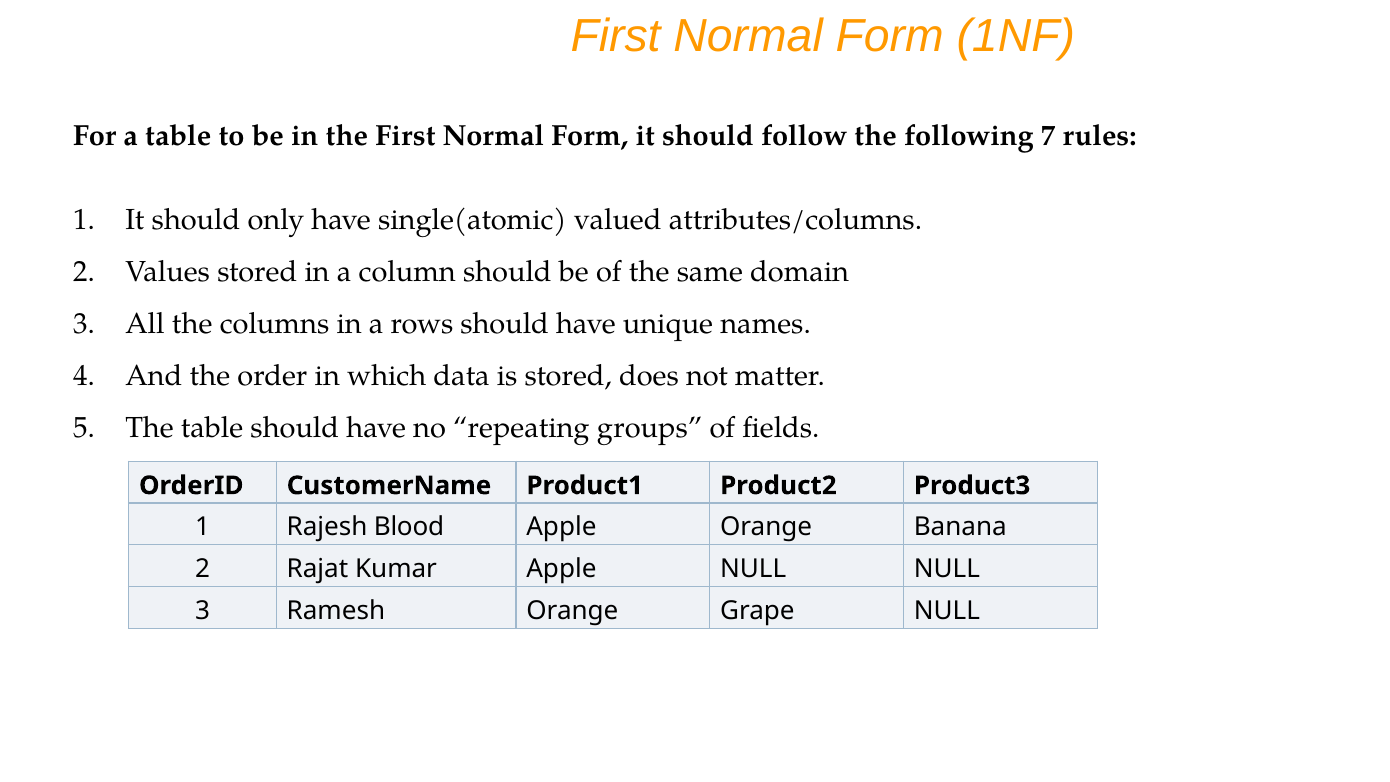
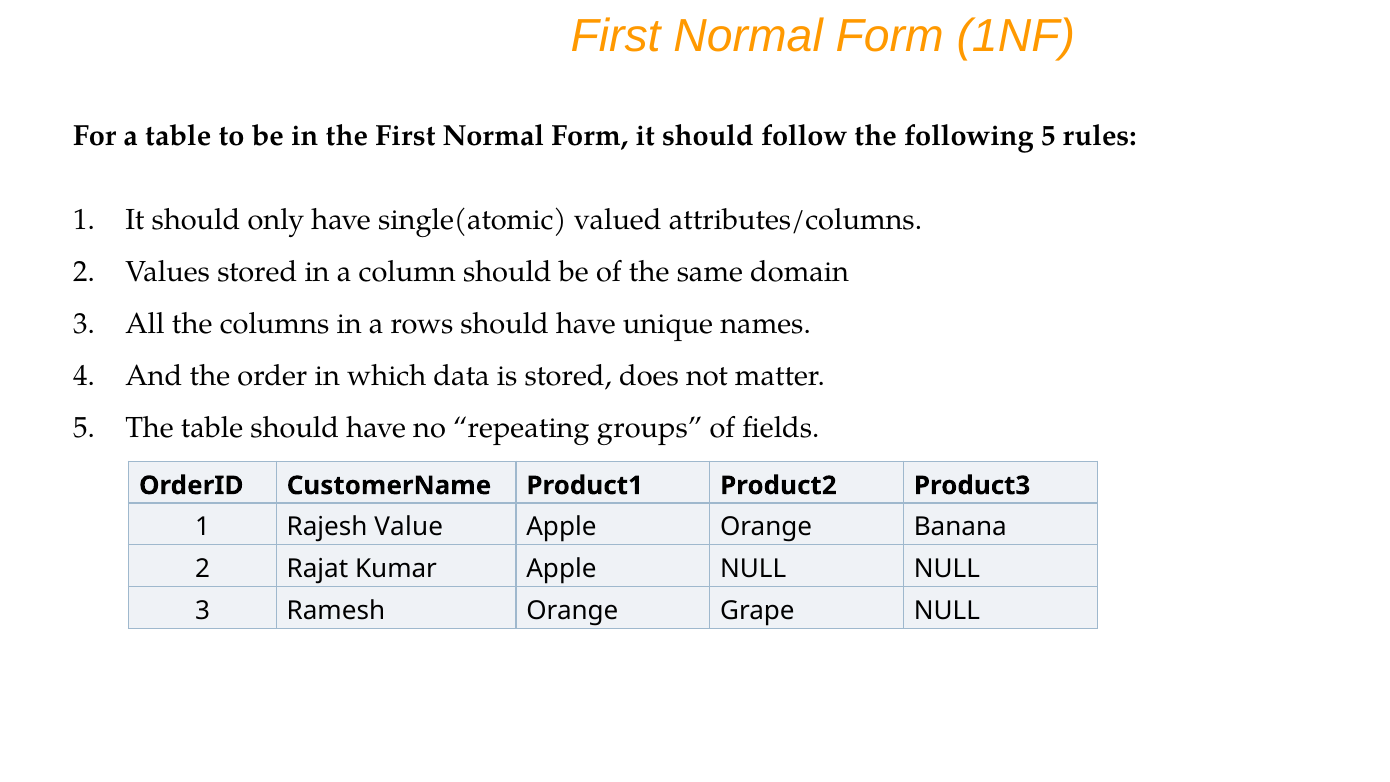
following 7: 7 -> 5 (1048, 136)
Blood: Blood -> Value (409, 527)
